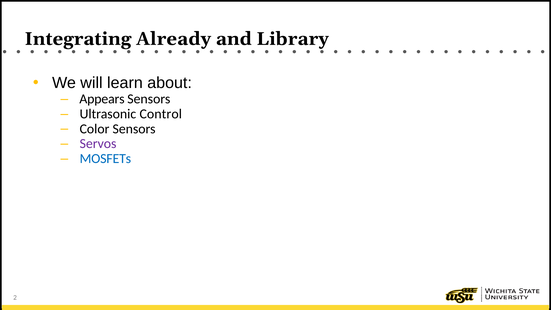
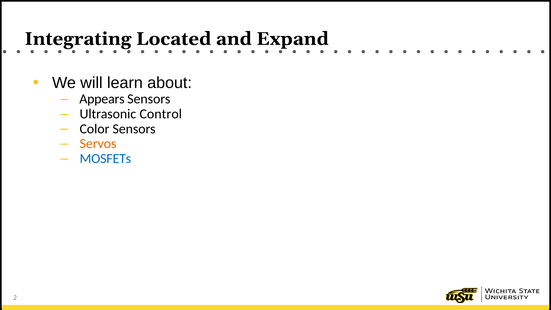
Already: Already -> Located (174, 39)
Library: Library -> Expand (293, 39)
Servos colour: purple -> orange (98, 144)
